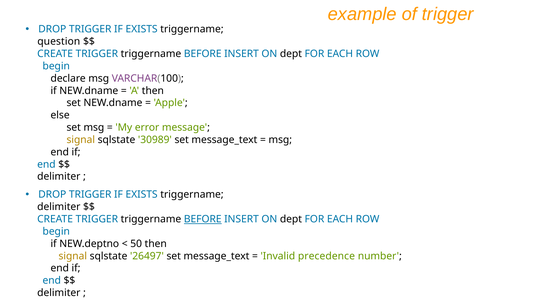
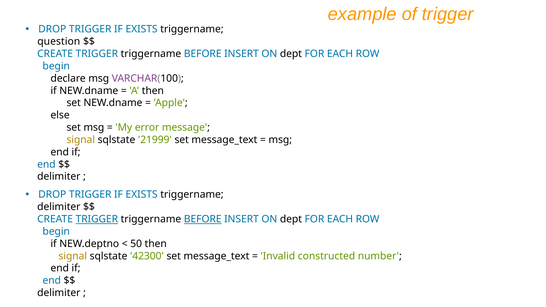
30989: 30989 -> 21999 (155, 140)
TRIGGER underline: none -> present (97, 219)
26497: 26497 -> 42300 (147, 256)
precedence: precedence -> constructed (326, 256)
